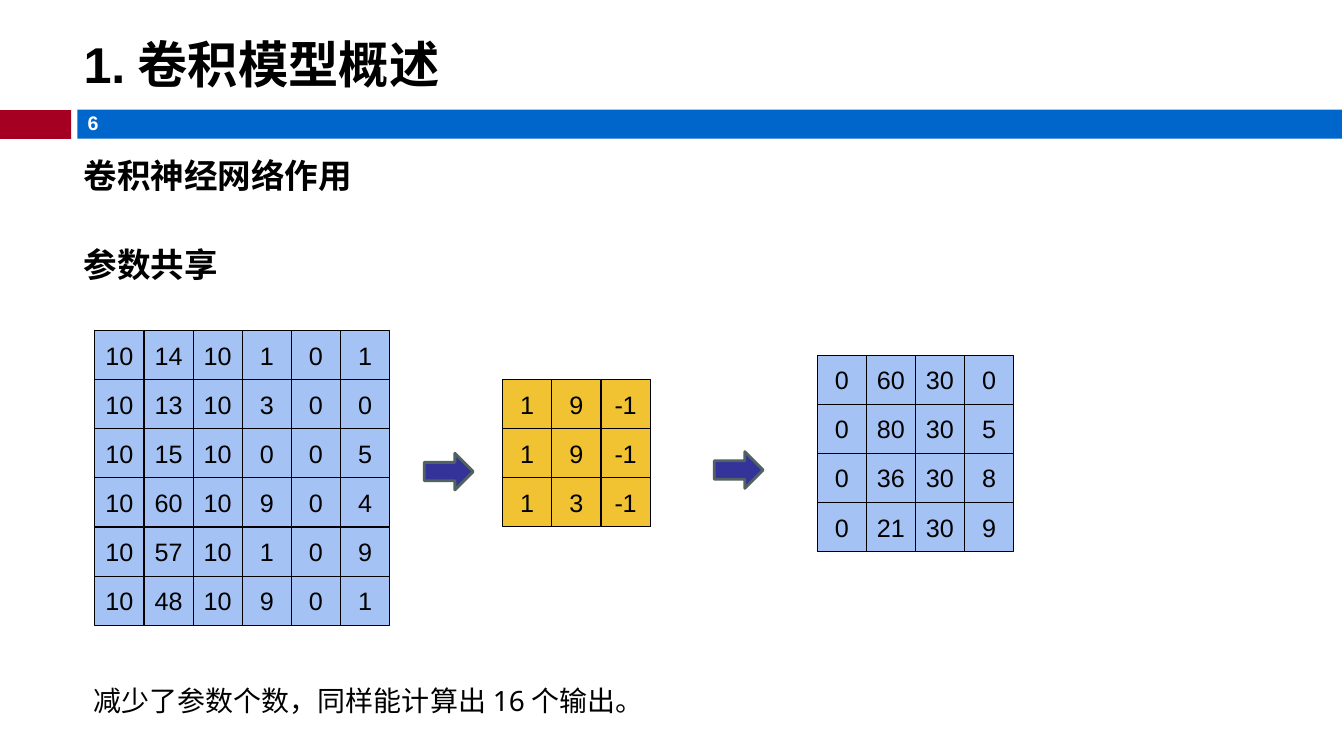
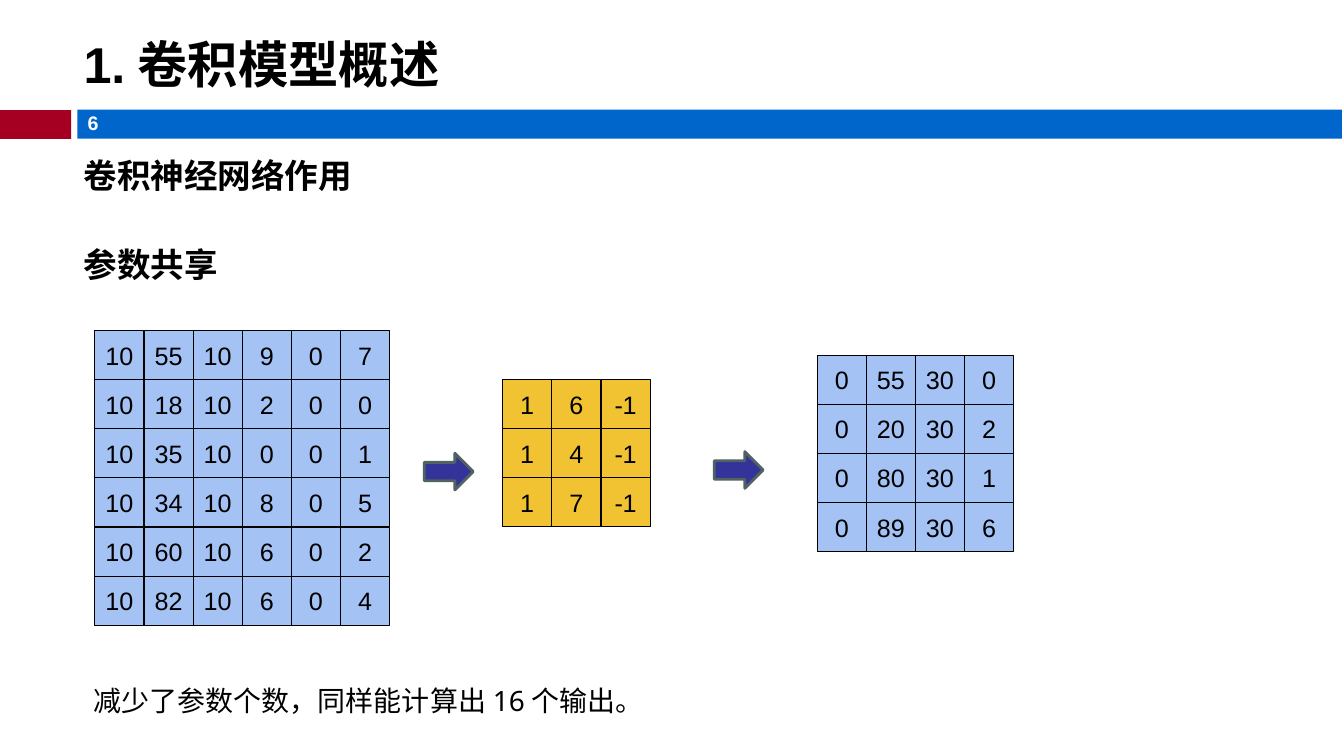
10 14: 14 -> 55 (169, 357)
1: 1 -> 9 (267, 357)
1: 1 -> 7 (365, 357)
0 60: 60 -> 55 (891, 381)
13: 13 -> 18 (169, 406)
10 3: 3 -> 2 (267, 406)
9: 9 -> 6 (576, 406)
80: 80 -> 20 (891, 430)
30 5: 5 -> 2 (989, 430)
15: 15 -> 35 (169, 455)
0 5: 5 -> 1 (365, 455)
9: 9 -> 4 (576, 455)
36: 36 -> 80 (891, 479)
30 8: 8 -> 1 (989, 479)
1 3: 3 -> 7 (576, 504)
10 60: 60 -> 34 (169, 504)
9: 9 -> 8 (267, 504)
4: 4 -> 5 (365, 504)
21: 21 -> 89 (891, 529)
30 9: 9 -> 6 (989, 529)
57: 57 -> 60 (169, 553)
1: 1 -> 6 (267, 553)
0 9: 9 -> 2 (365, 553)
48: 48 -> 82 (169, 602)
9: 9 -> 6 (267, 602)
1: 1 -> 4 (365, 602)
